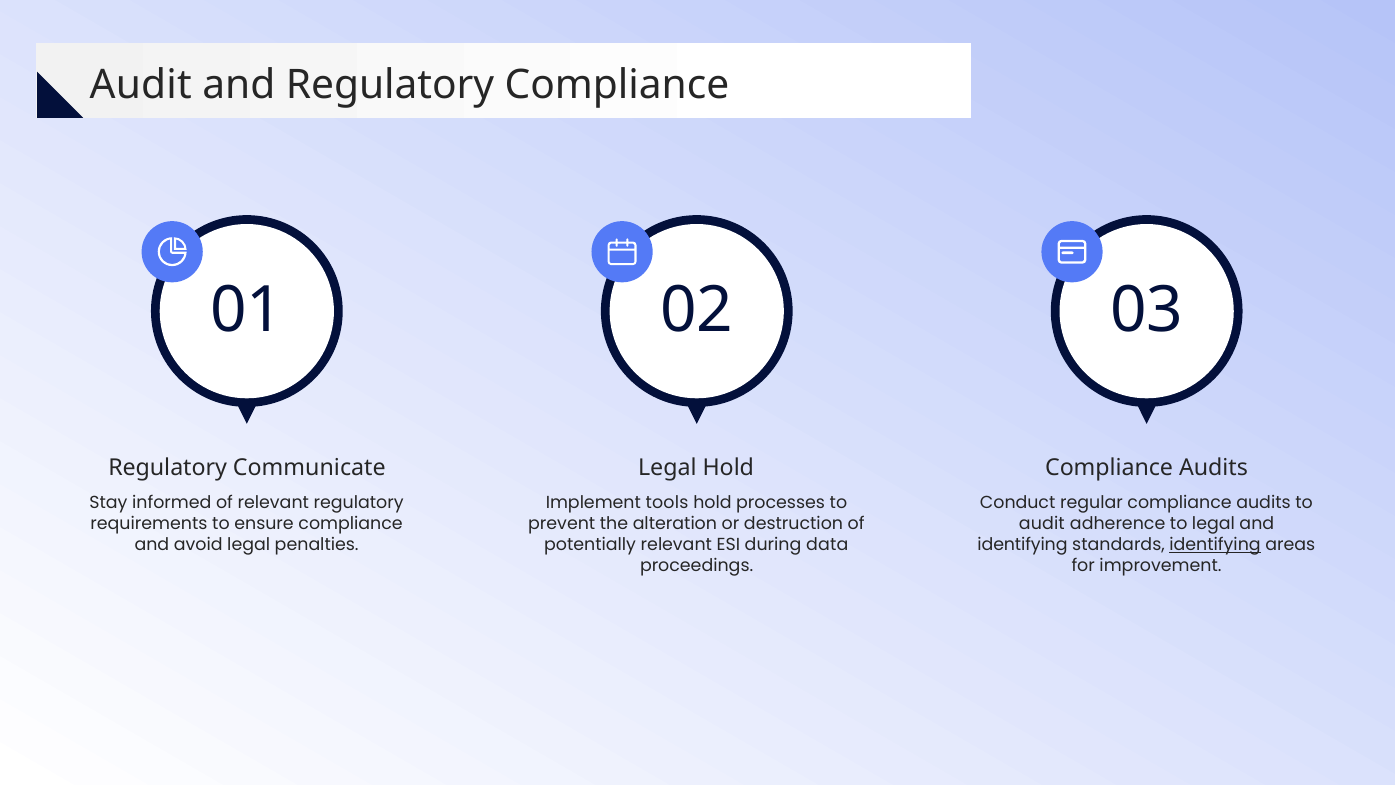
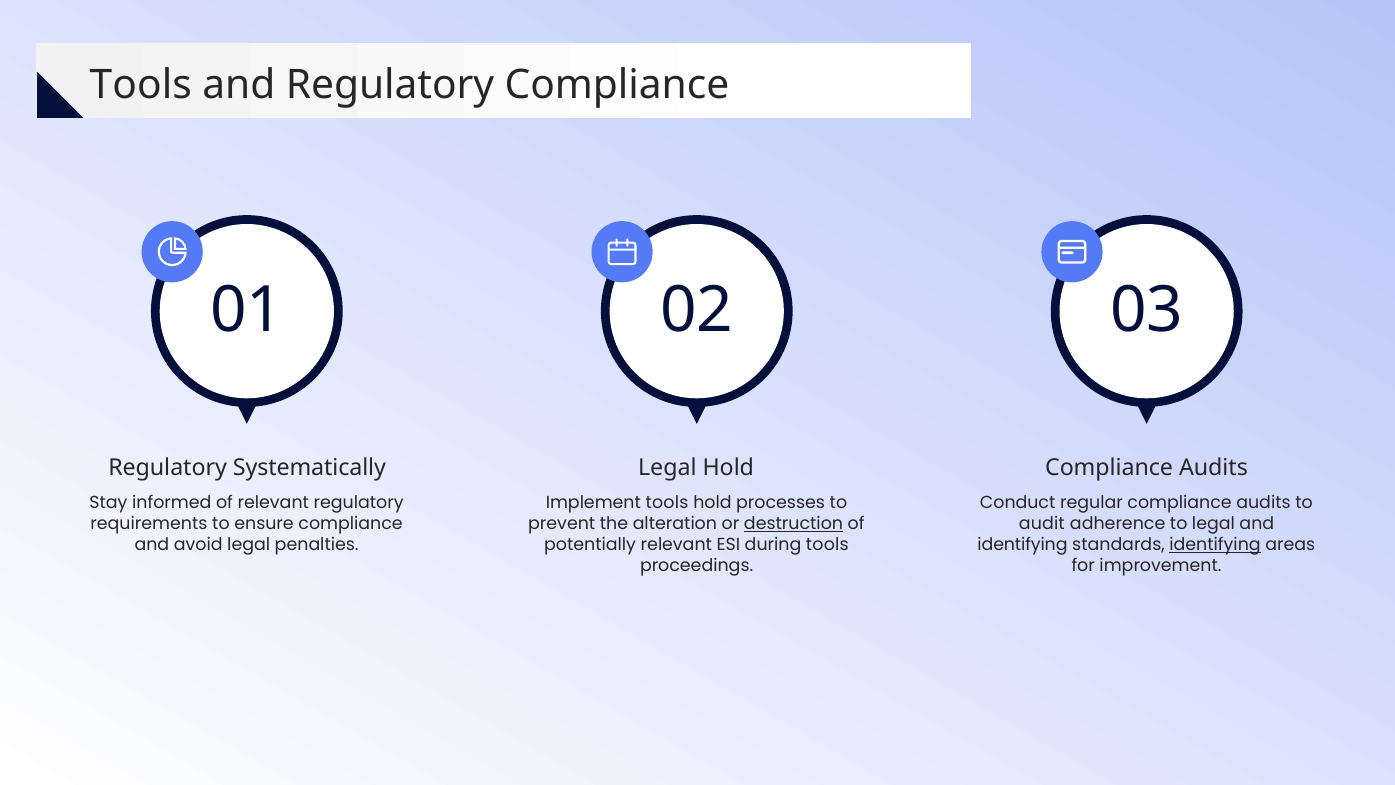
Audit: Audit -> Tools (141, 85)
Communicate: Communicate -> Systematically (309, 468)
destruction underline: none -> present (794, 524)
during data: data -> tools (827, 545)
